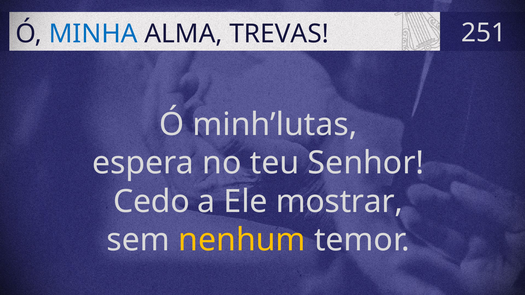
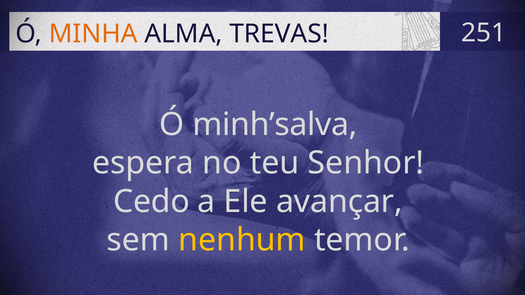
MINHA colour: blue -> orange (93, 34)
minh’lutas: minh’lutas -> minh’salva (275, 125)
mostrar: mostrar -> avançar (339, 202)
